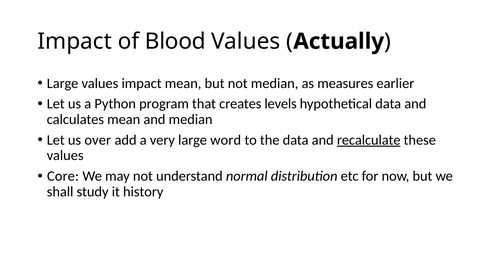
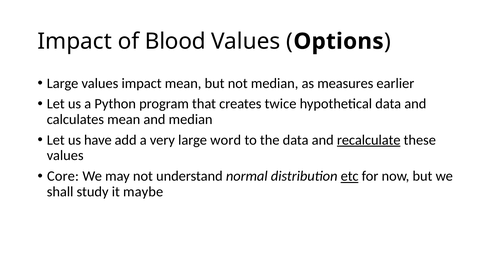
Actually: Actually -> Options (339, 41)
levels: levels -> twice (281, 104)
over: over -> have (98, 140)
etc underline: none -> present (350, 176)
history: history -> maybe (143, 192)
